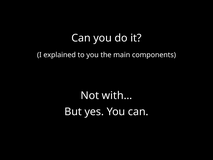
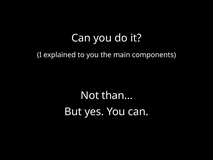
with…: with… -> than… (117, 95)
